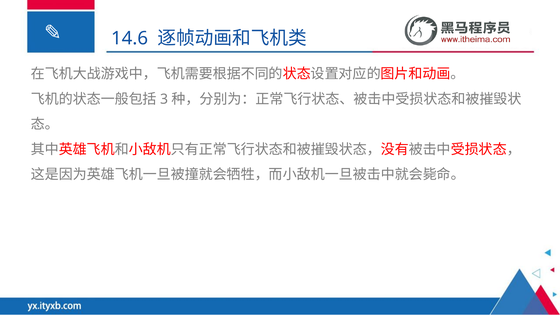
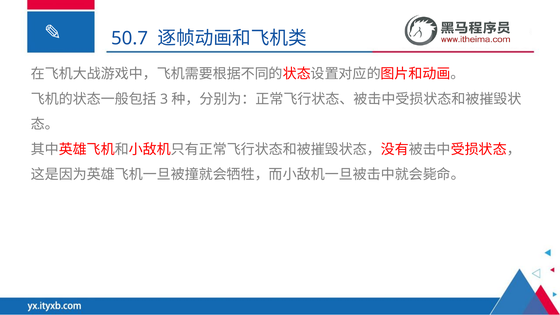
14.6: 14.6 -> 50.7 (130, 38)
